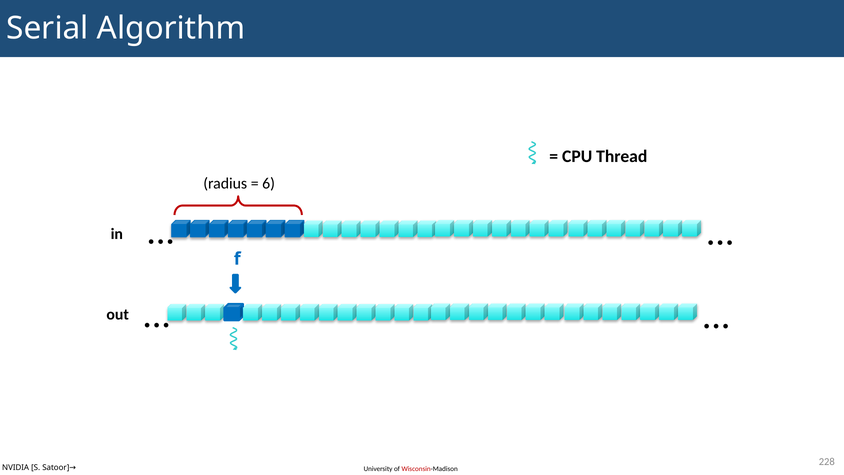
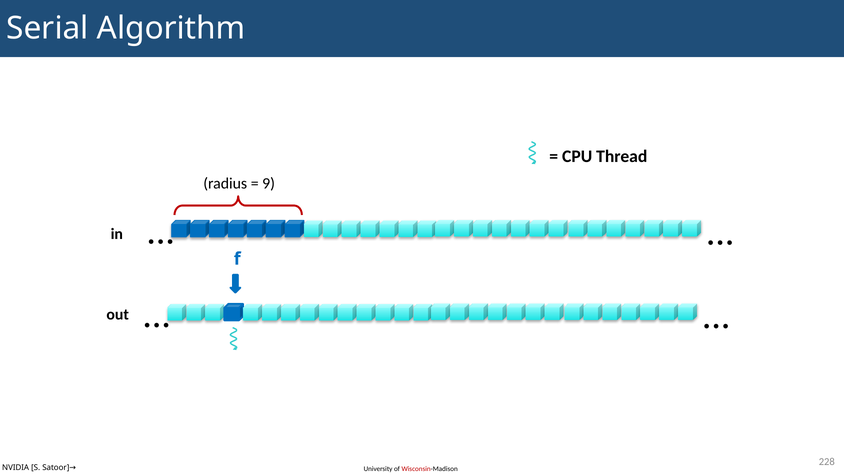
6: 6 -> 9 (269, 183)
